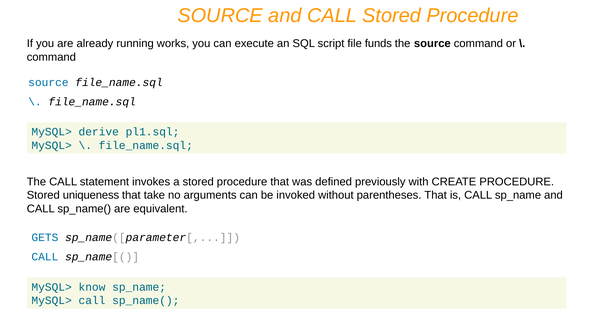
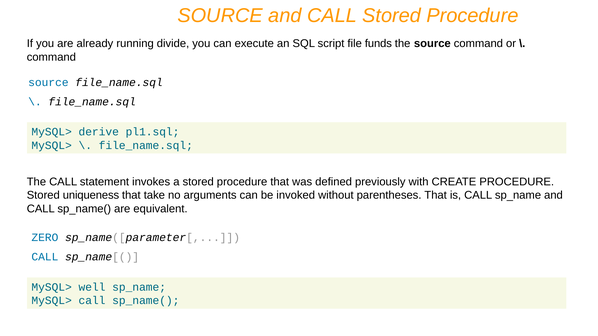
works: works -> divide (173, 44)
GETS: GETS -> ZERO (45, 238)
know: know -> well (92, 287)
